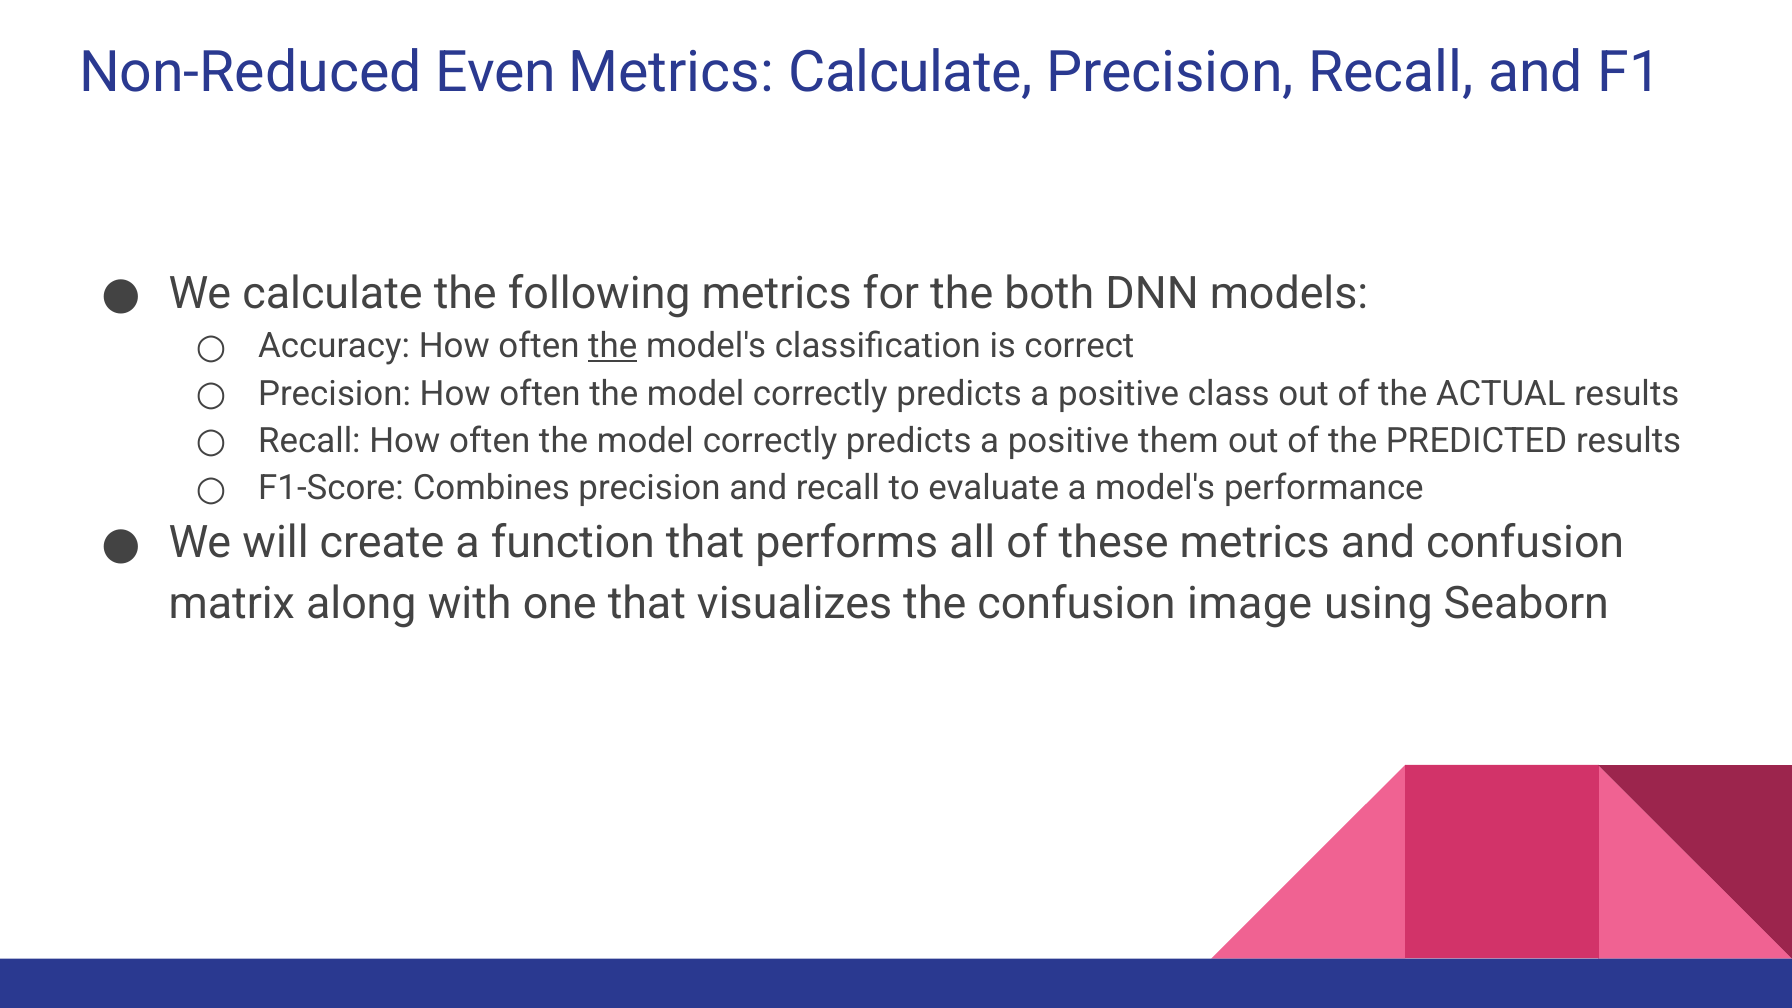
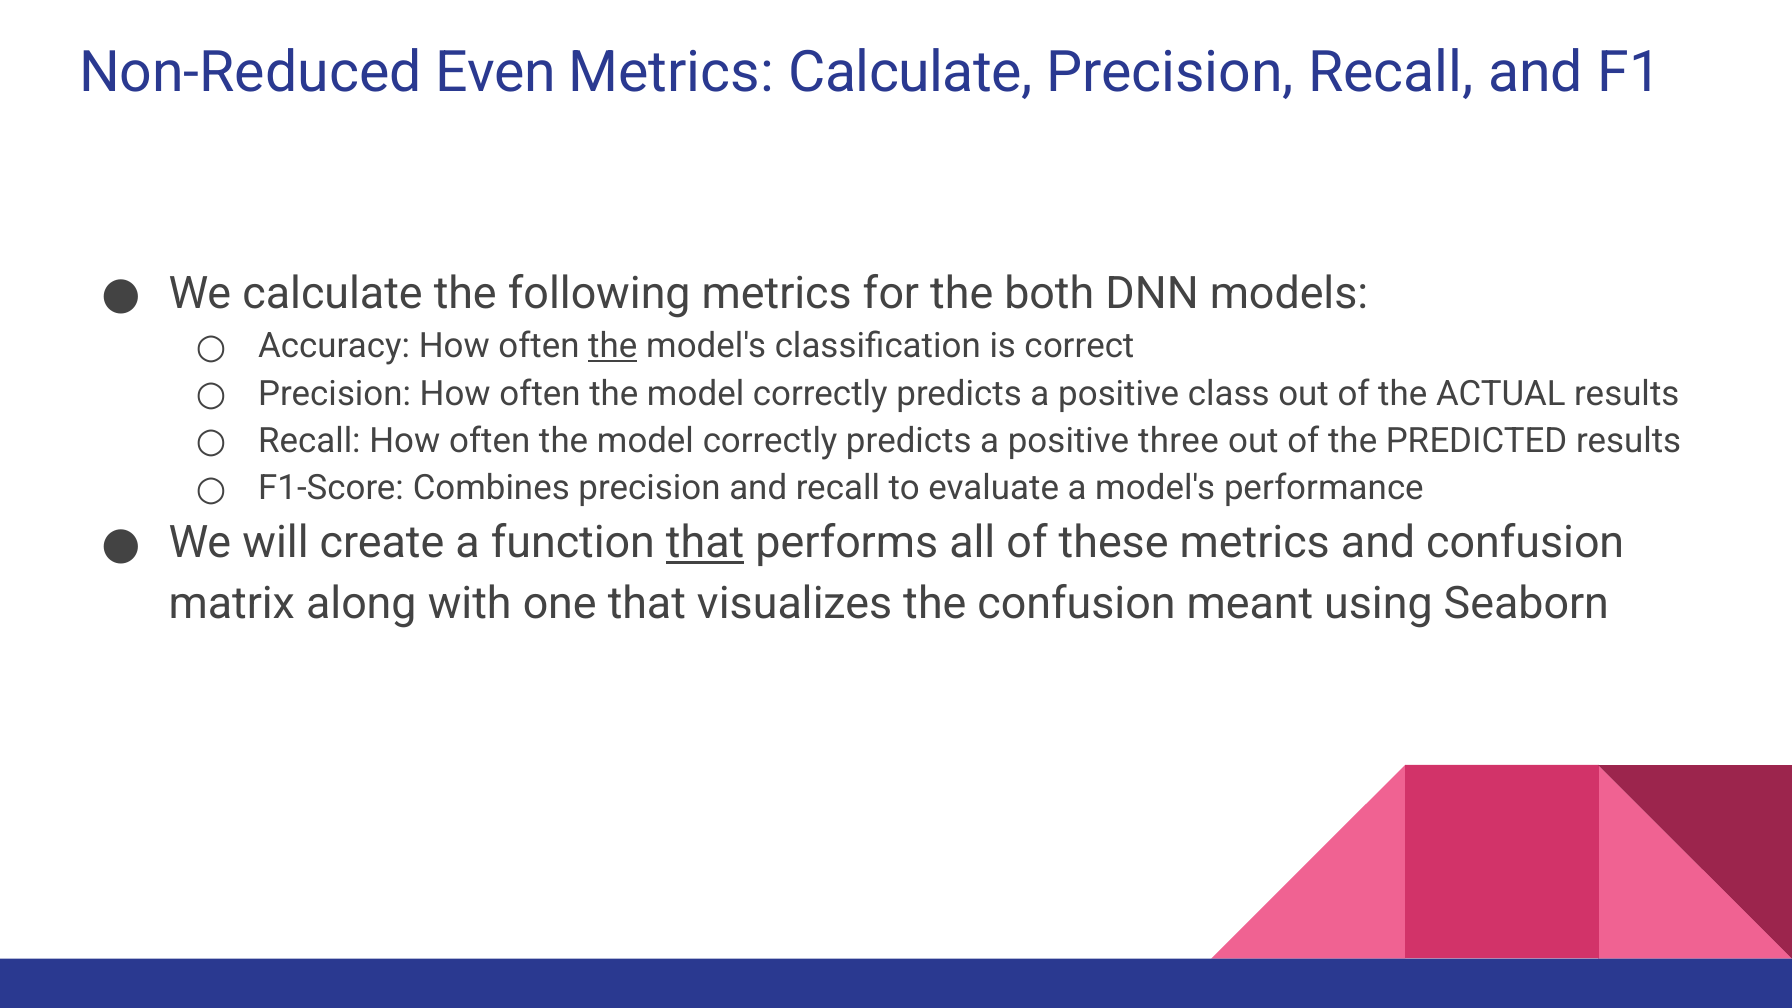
them: them -> three (1178, 441)
that underline: none -> present (705, 543)
image: image -> meant (1250, 604)
